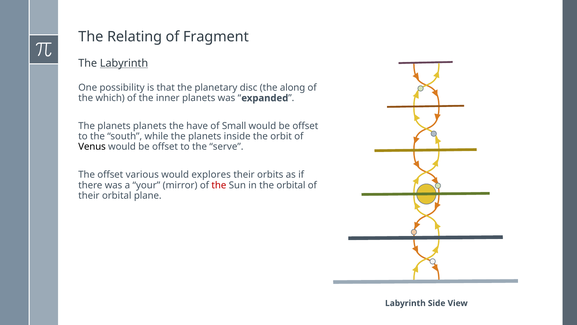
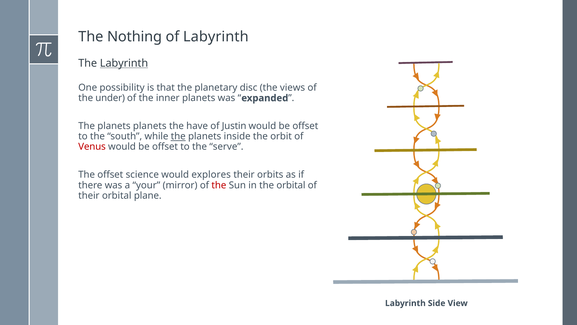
Relating: Relating -> Nothing (135, 37)
of Fragment: Fragment -> Labyrinth (216, 37)
along: along -> views (293, 88)
which: which -> under (110, 98)
Small: Small -> Justin (234, 126)
the underline: none -> present (178, 136)
Venus colour: black -> red (92, 147)
various: various -> science (142, 175)
